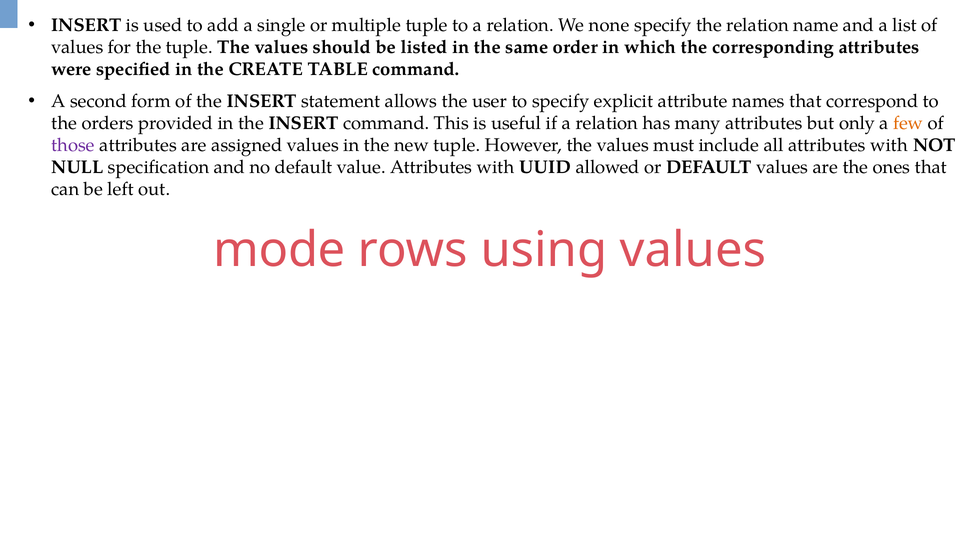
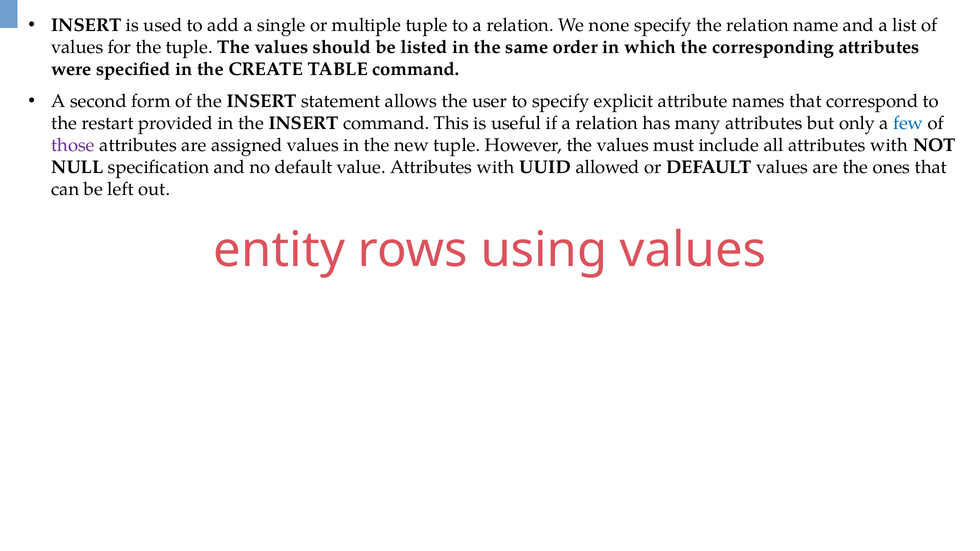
orders: orders -> restart (108, 123)
few colour: orange -> blue (908, 123)
mode: mode -> entity (279, 250)
